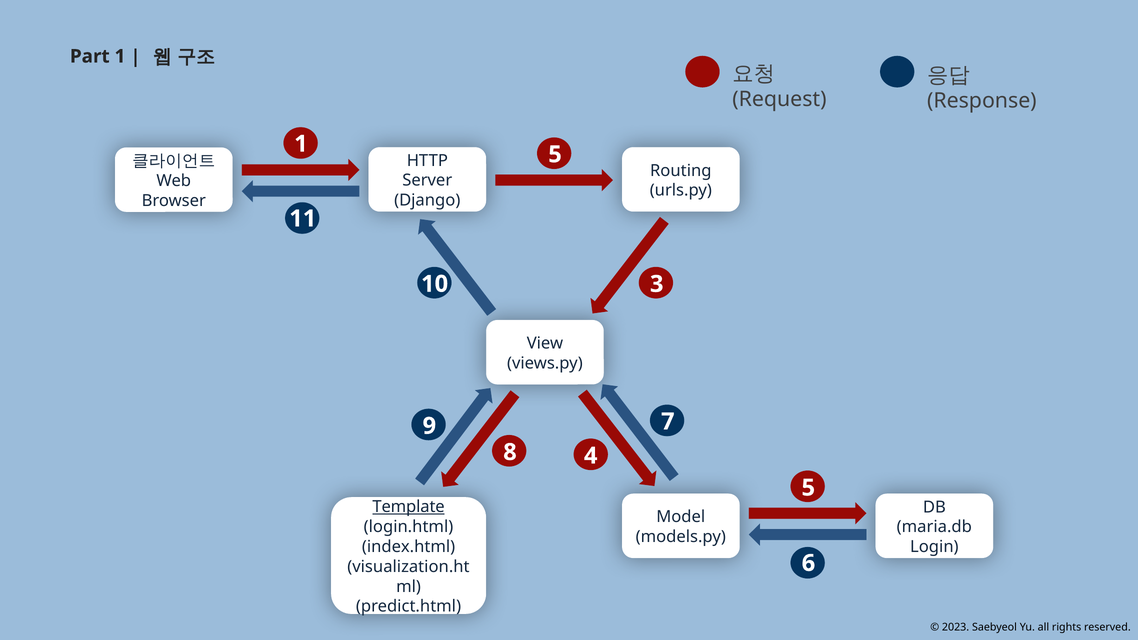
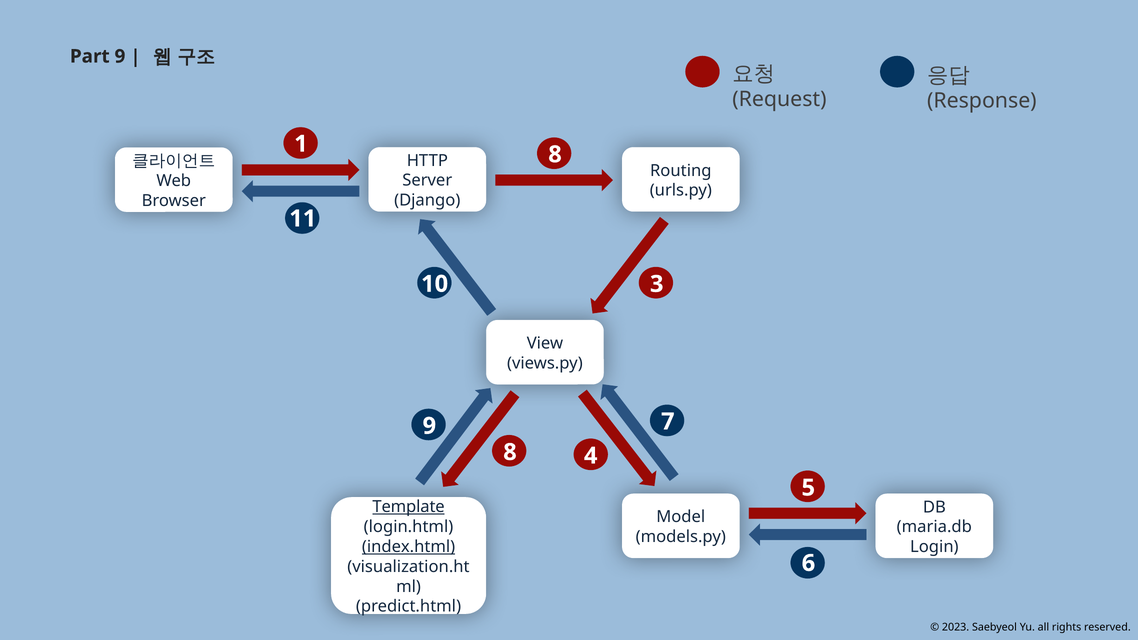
Part 1: 1 -> 9 (120, 56)
1 5: 5 -> 8 (555, 155)
index.html underline: none -> present (409, 547)
